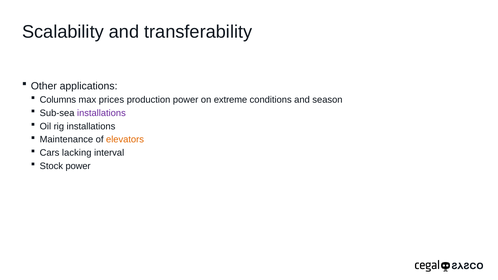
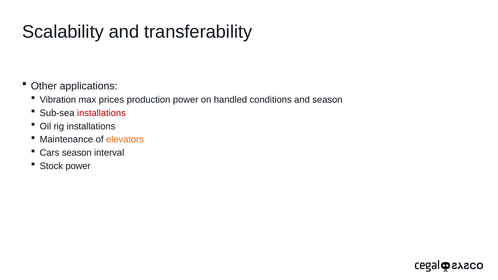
Columns: Columns -> Vibration (58, 100)
extreme: extreme -> handled (230, 100)
installations colour: purple -> red (101, 113)
Cars lacking: lacking -> season (77, 153)
